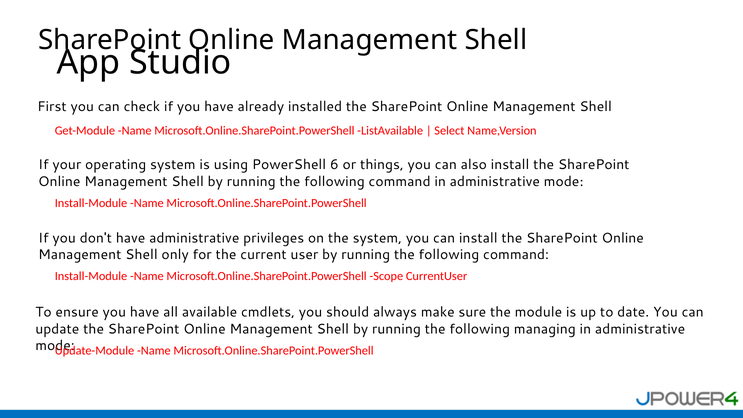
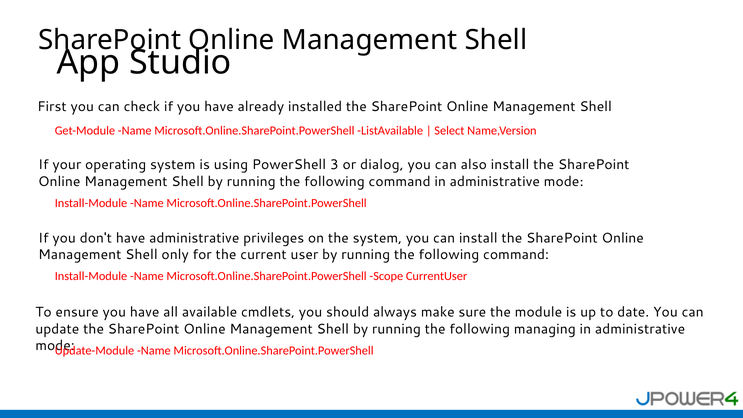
6: 6 -> 3 (334, 165)
things: things -> dialog (382, 165)
